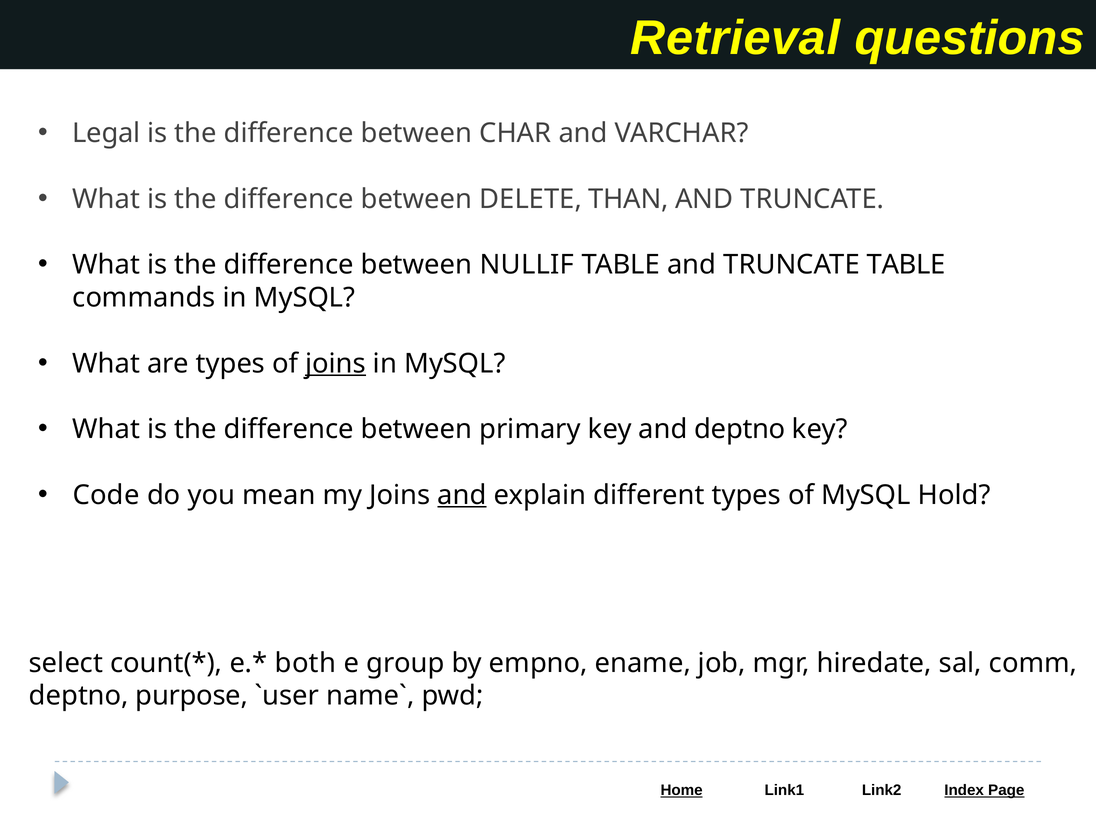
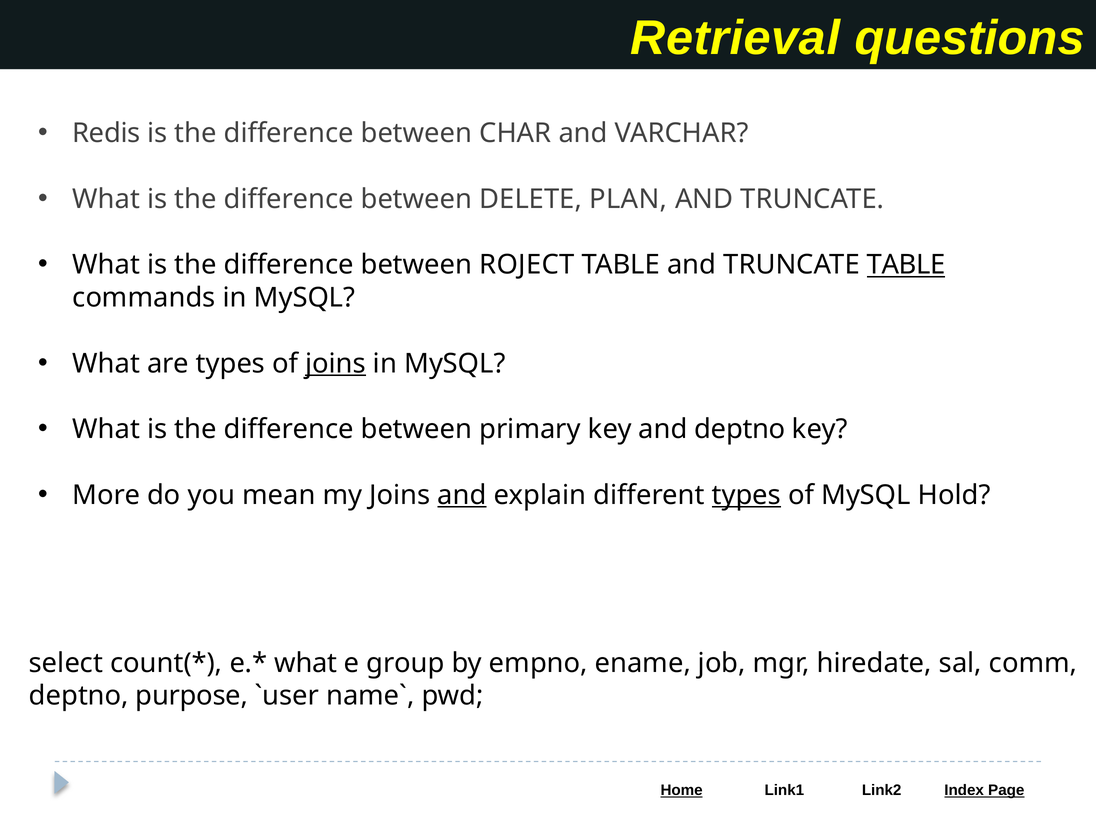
Legal: Legal -> Redis (106, 133)
THAN: THAN -> PLAN (628, 199)
NULLIF: NULLIF -> ROJECT (527, 265)
TABLE underline: none -> present (906, 265)
Code: Code -> More (106, 495)
types underline: none -> present (746, 495)
both: both -> what (306, 663)
